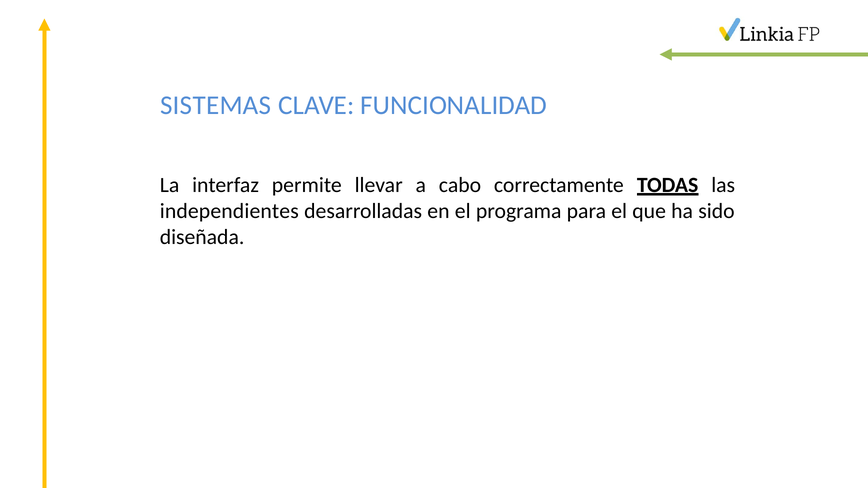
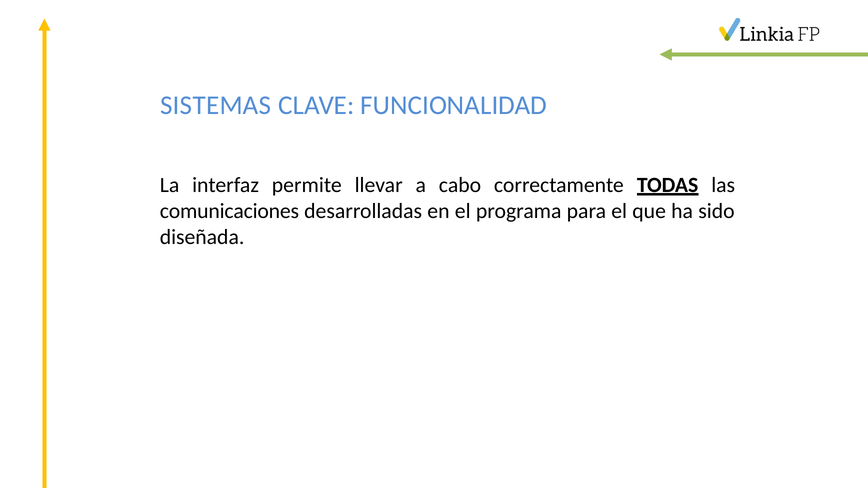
independientes: independientes -> comunicaciones (229, 211)
